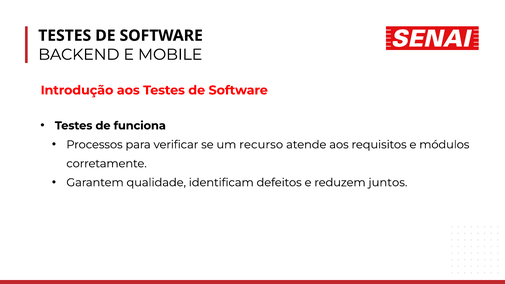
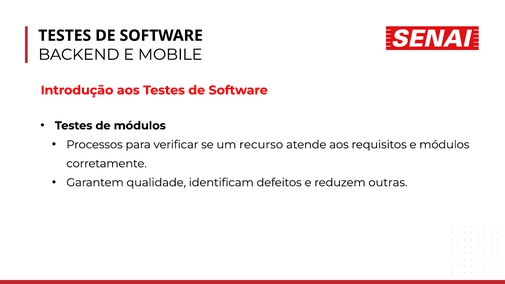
de funciona: funciona -> módulos (140, 126)
juntos: juntos -> outras (388, 183)
